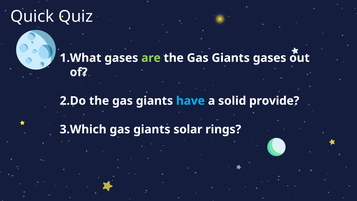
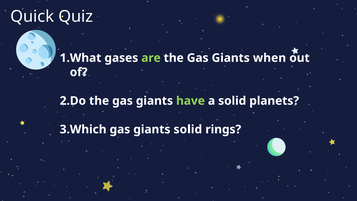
Giants gases: gases -> when (270, 58)
have colour: light blue -> light green (190, 101)
provide: provide -> planets (274, 101)
giants solar: solar -> solid (188, 129)
